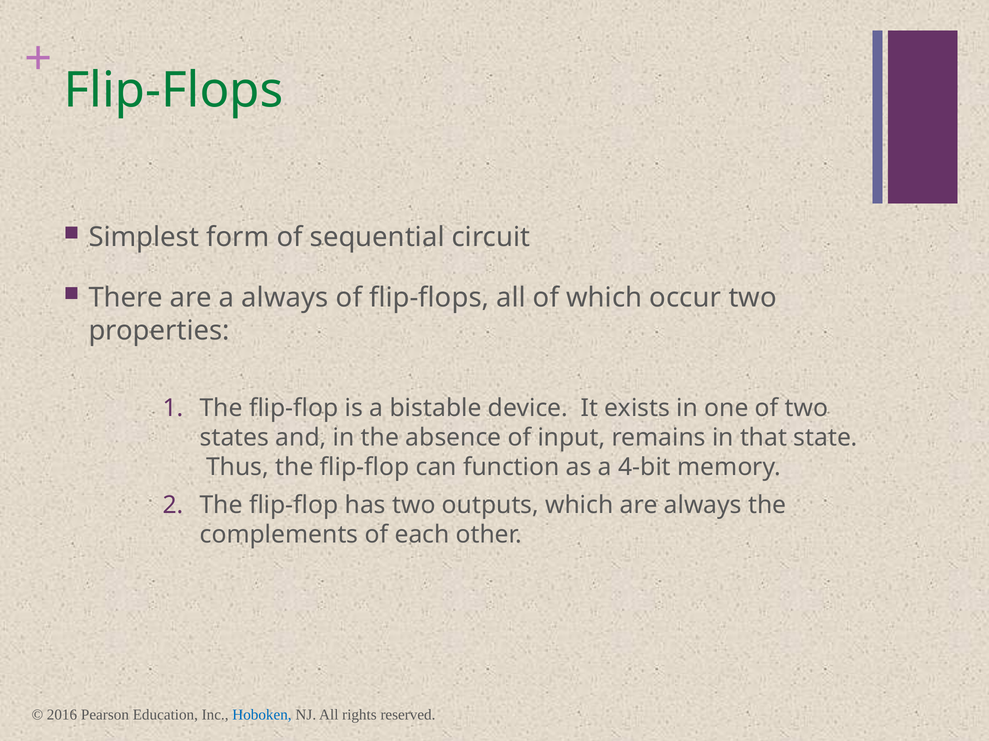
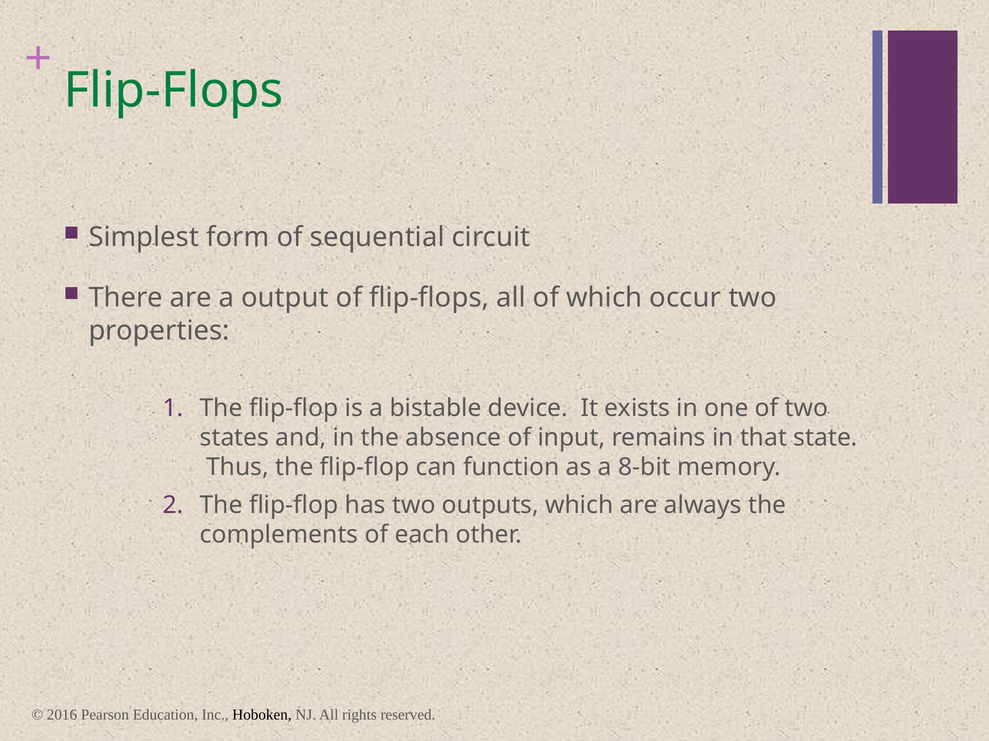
a always: always -> output (285, 298)
4-bit: 4-bit -> 8-bit (645, 468)
Hoboken colour: blue -> black (262, 716)
